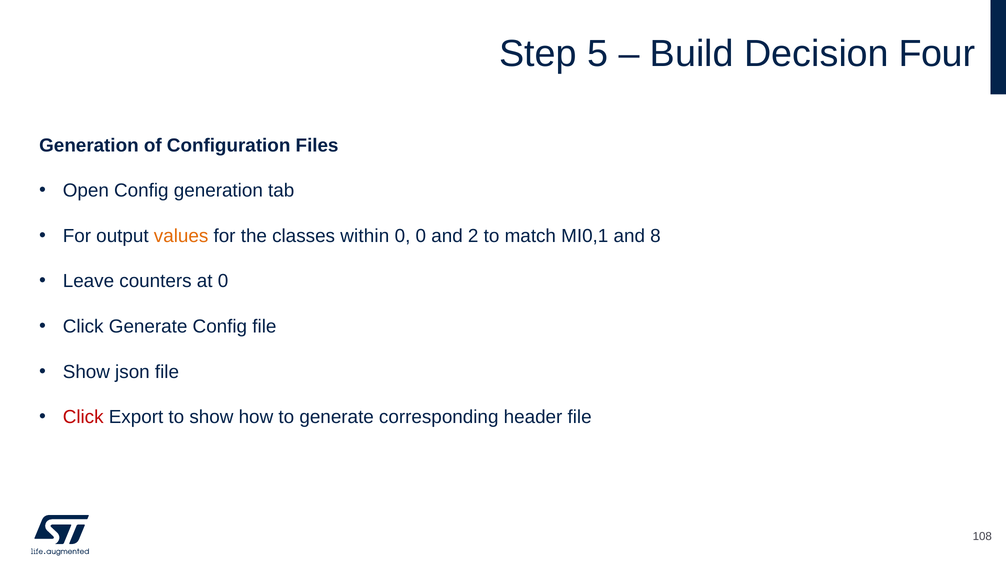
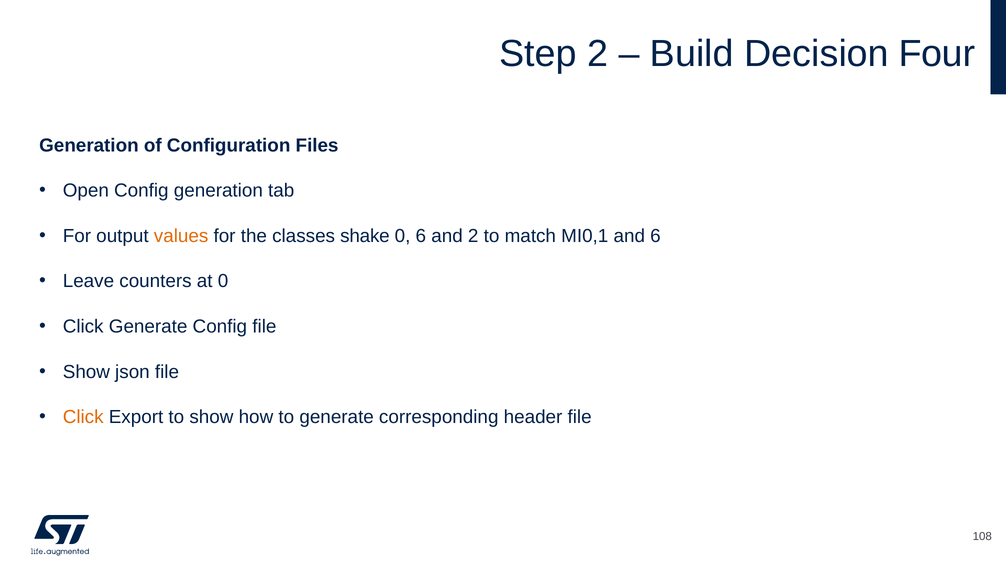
Step 5: 5 -> 2 (598, 54)
within: within -> shake (365, 236)
0 0: 0 -> 6 (421, 236)
and 8: 8 -> 6 (655, 236)
Click colour: red -> orange (83, 417)
